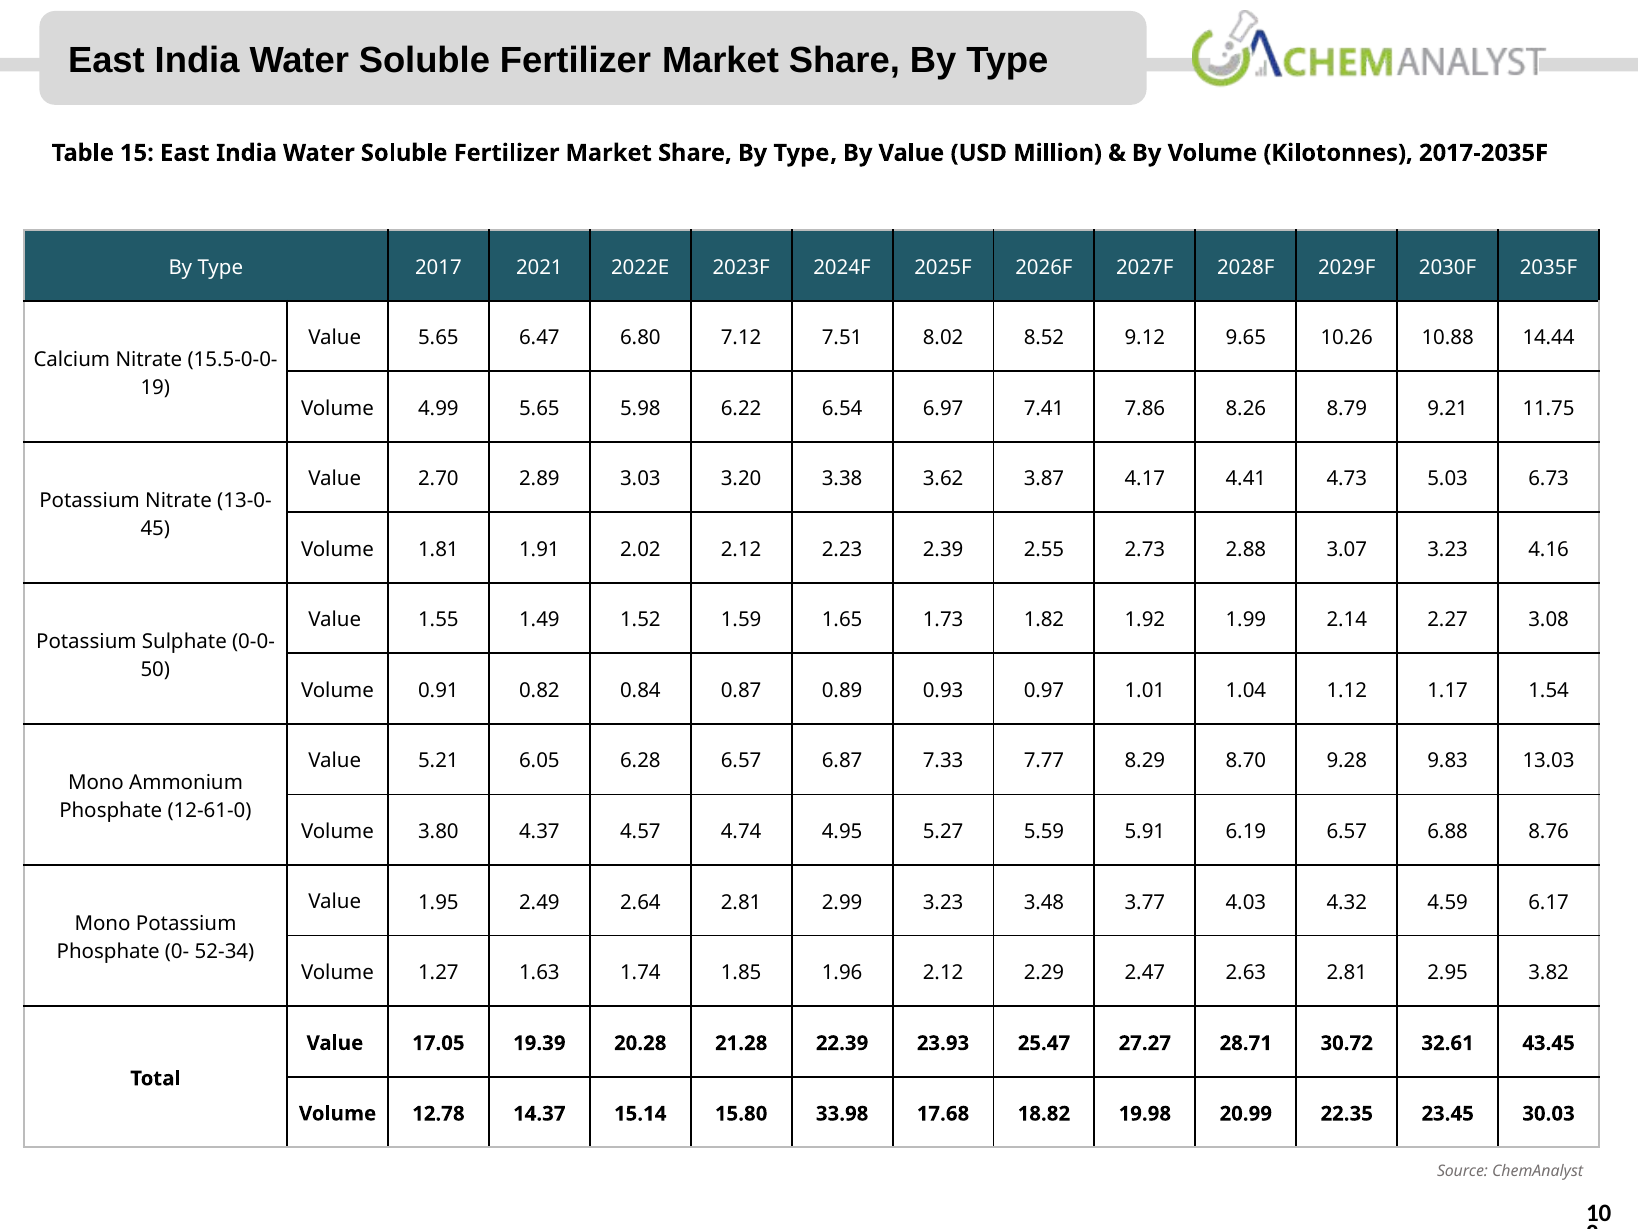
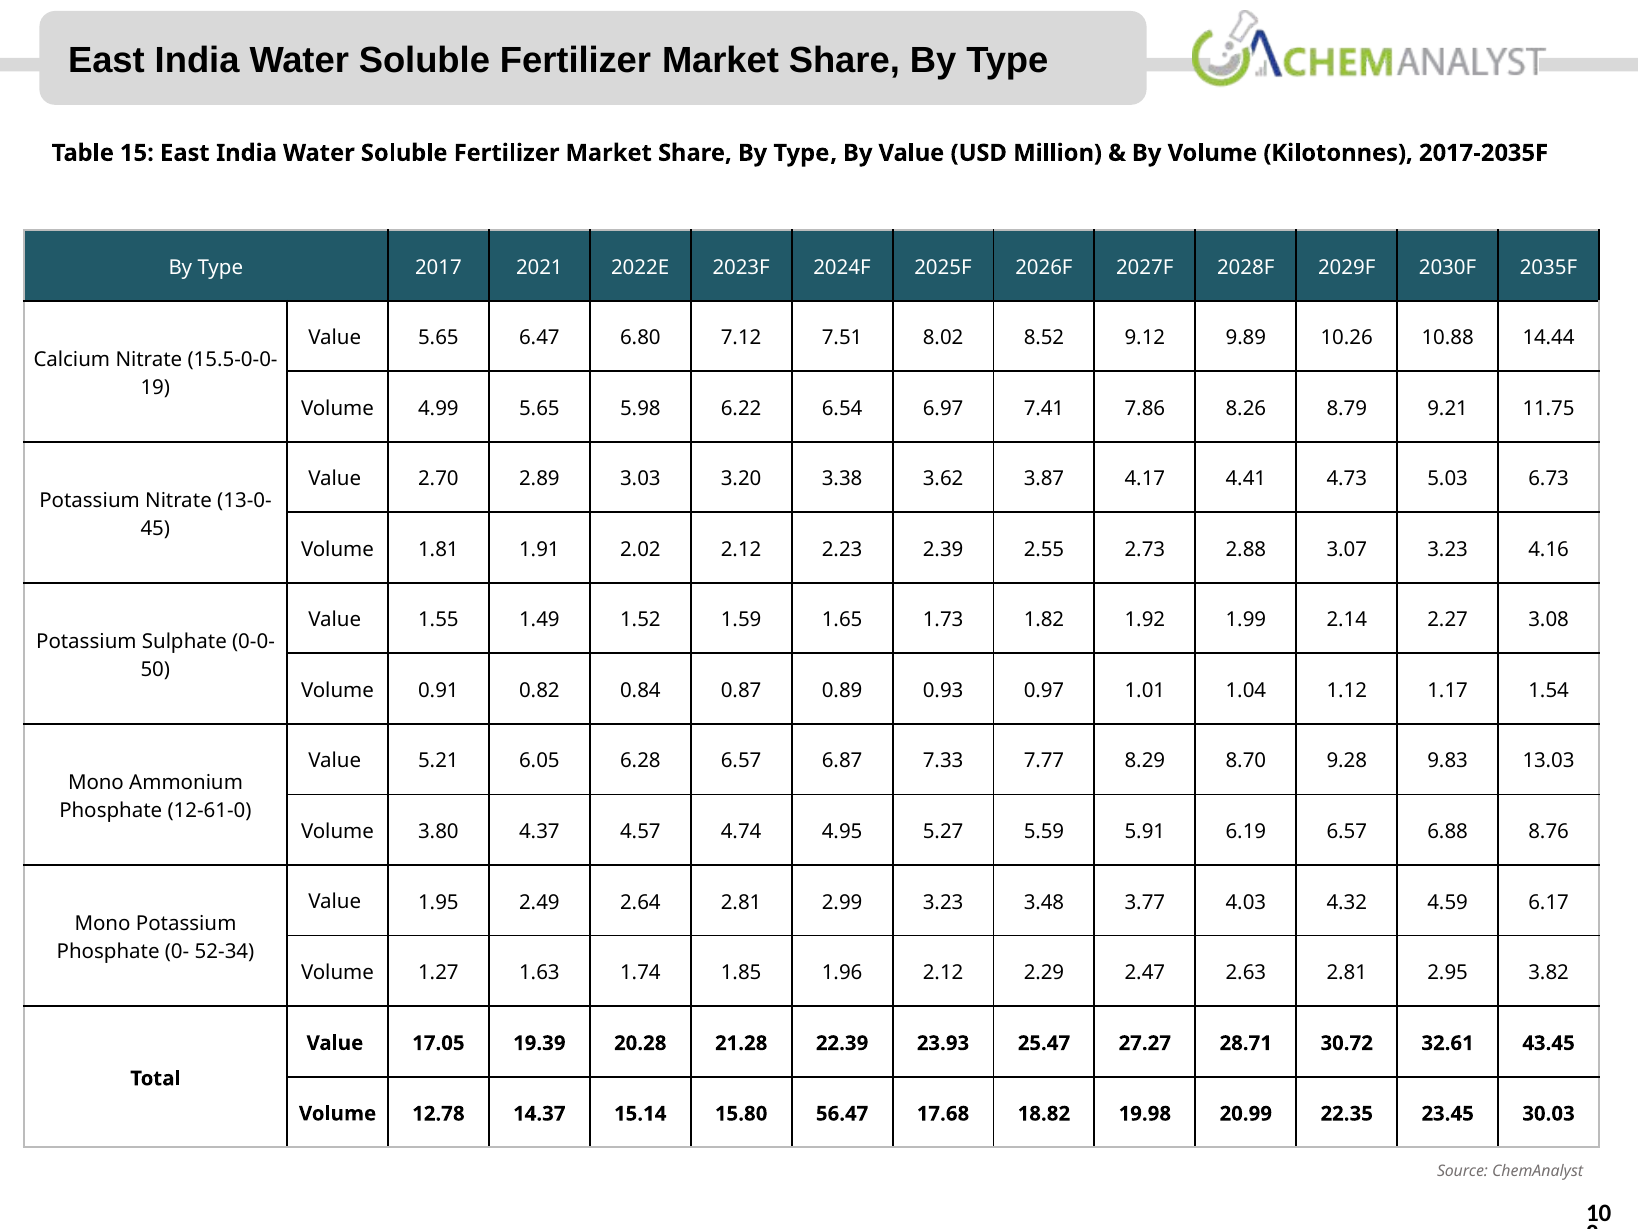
9.65: 9.65 -> 9.89 (1246, 338)
33.98: 33.98 -> 56.47 (842, 1113)
